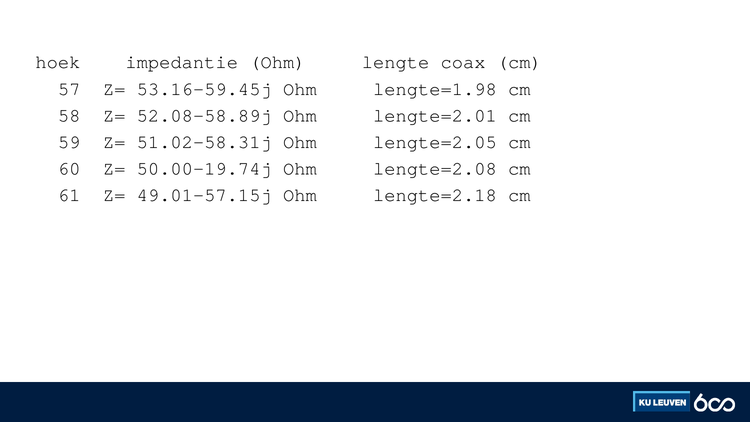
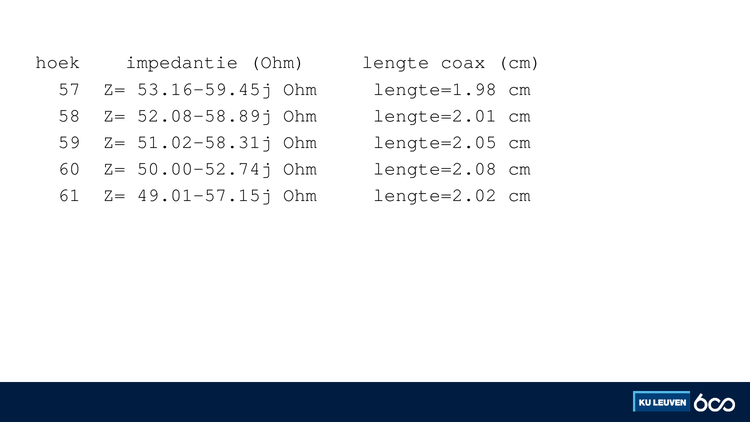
50.00-19.74j: 50.00-19.74j -> 50.00-52.74j (204, 169)
lengte=2.18: lengte=2.18 -> lengte=2.02 (435, 195)
